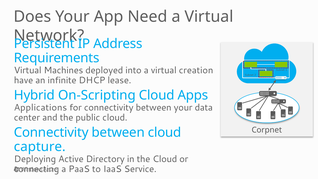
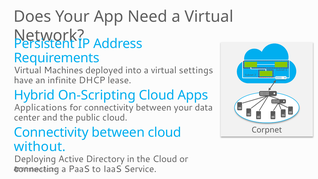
creation: creation -> settings (196, 70)
capture: capture -> without (40, 147)
